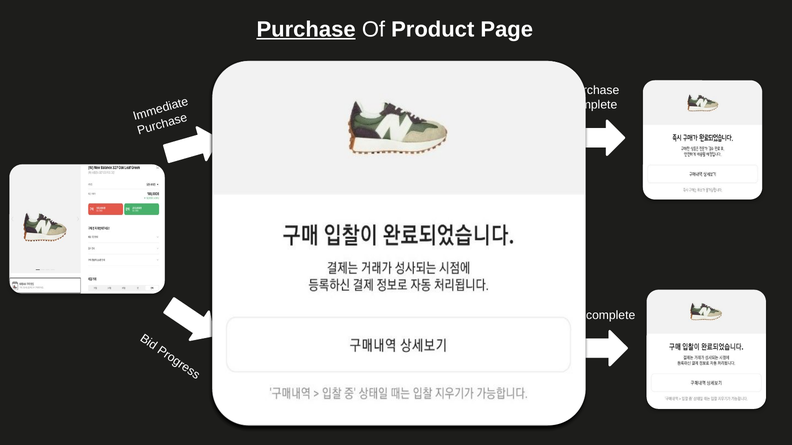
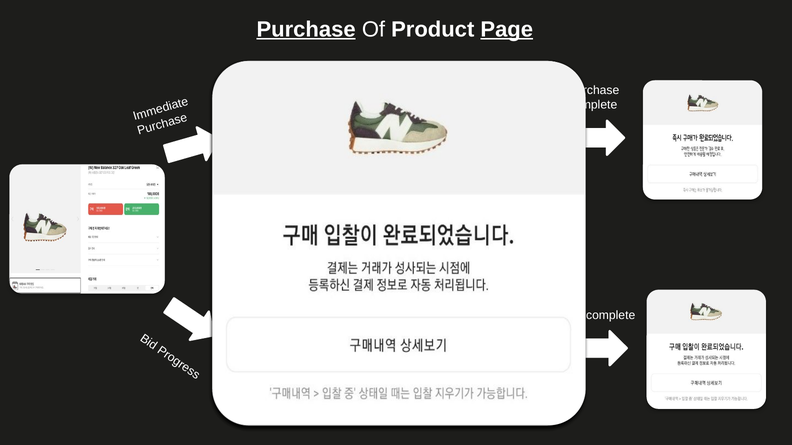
Page underline: none -> present (507, 29)
